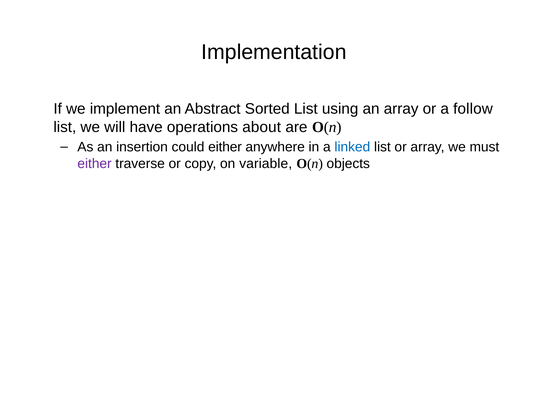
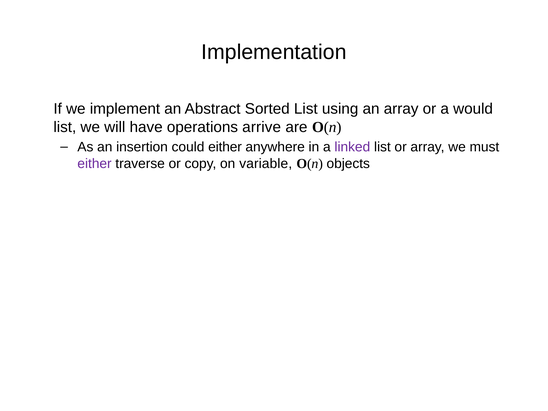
follow: follow -> would (473, 109)
about: about -> arrive (262, 127)
linked colour: blue -> purple (352, 147)
